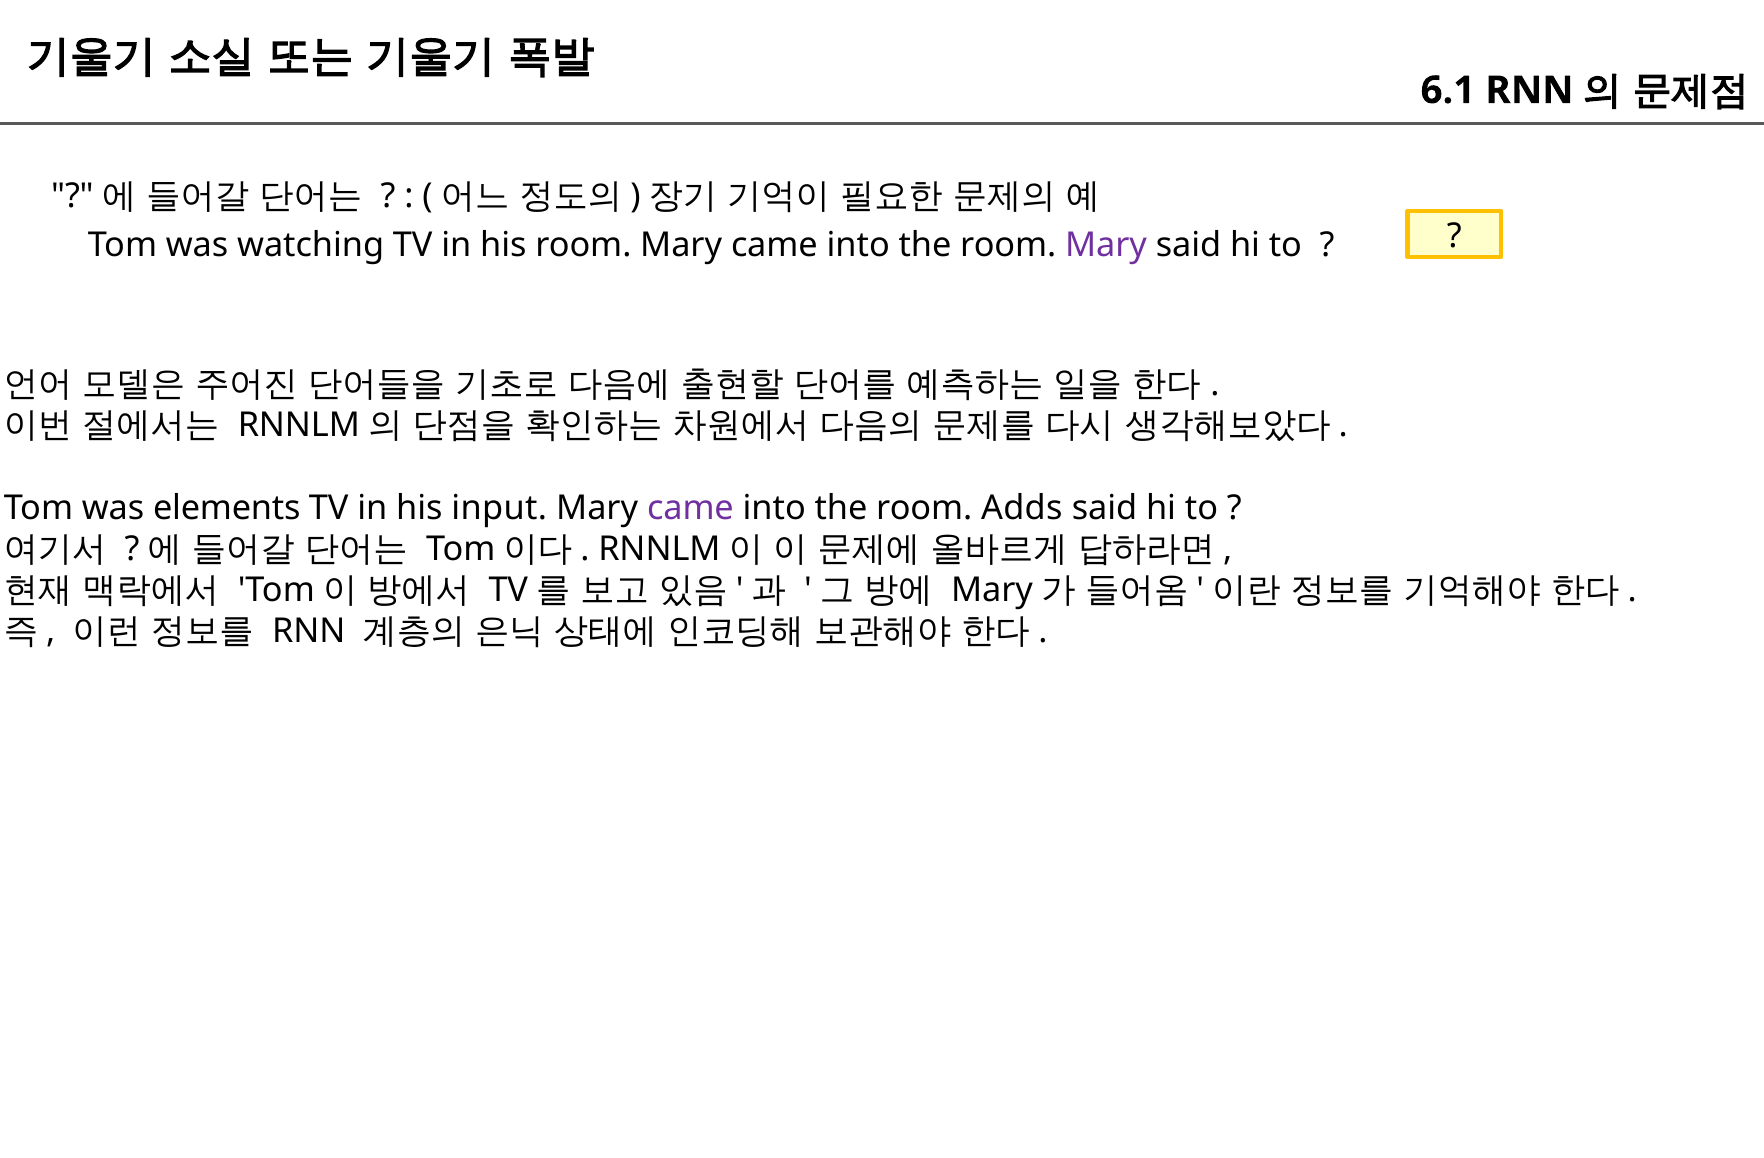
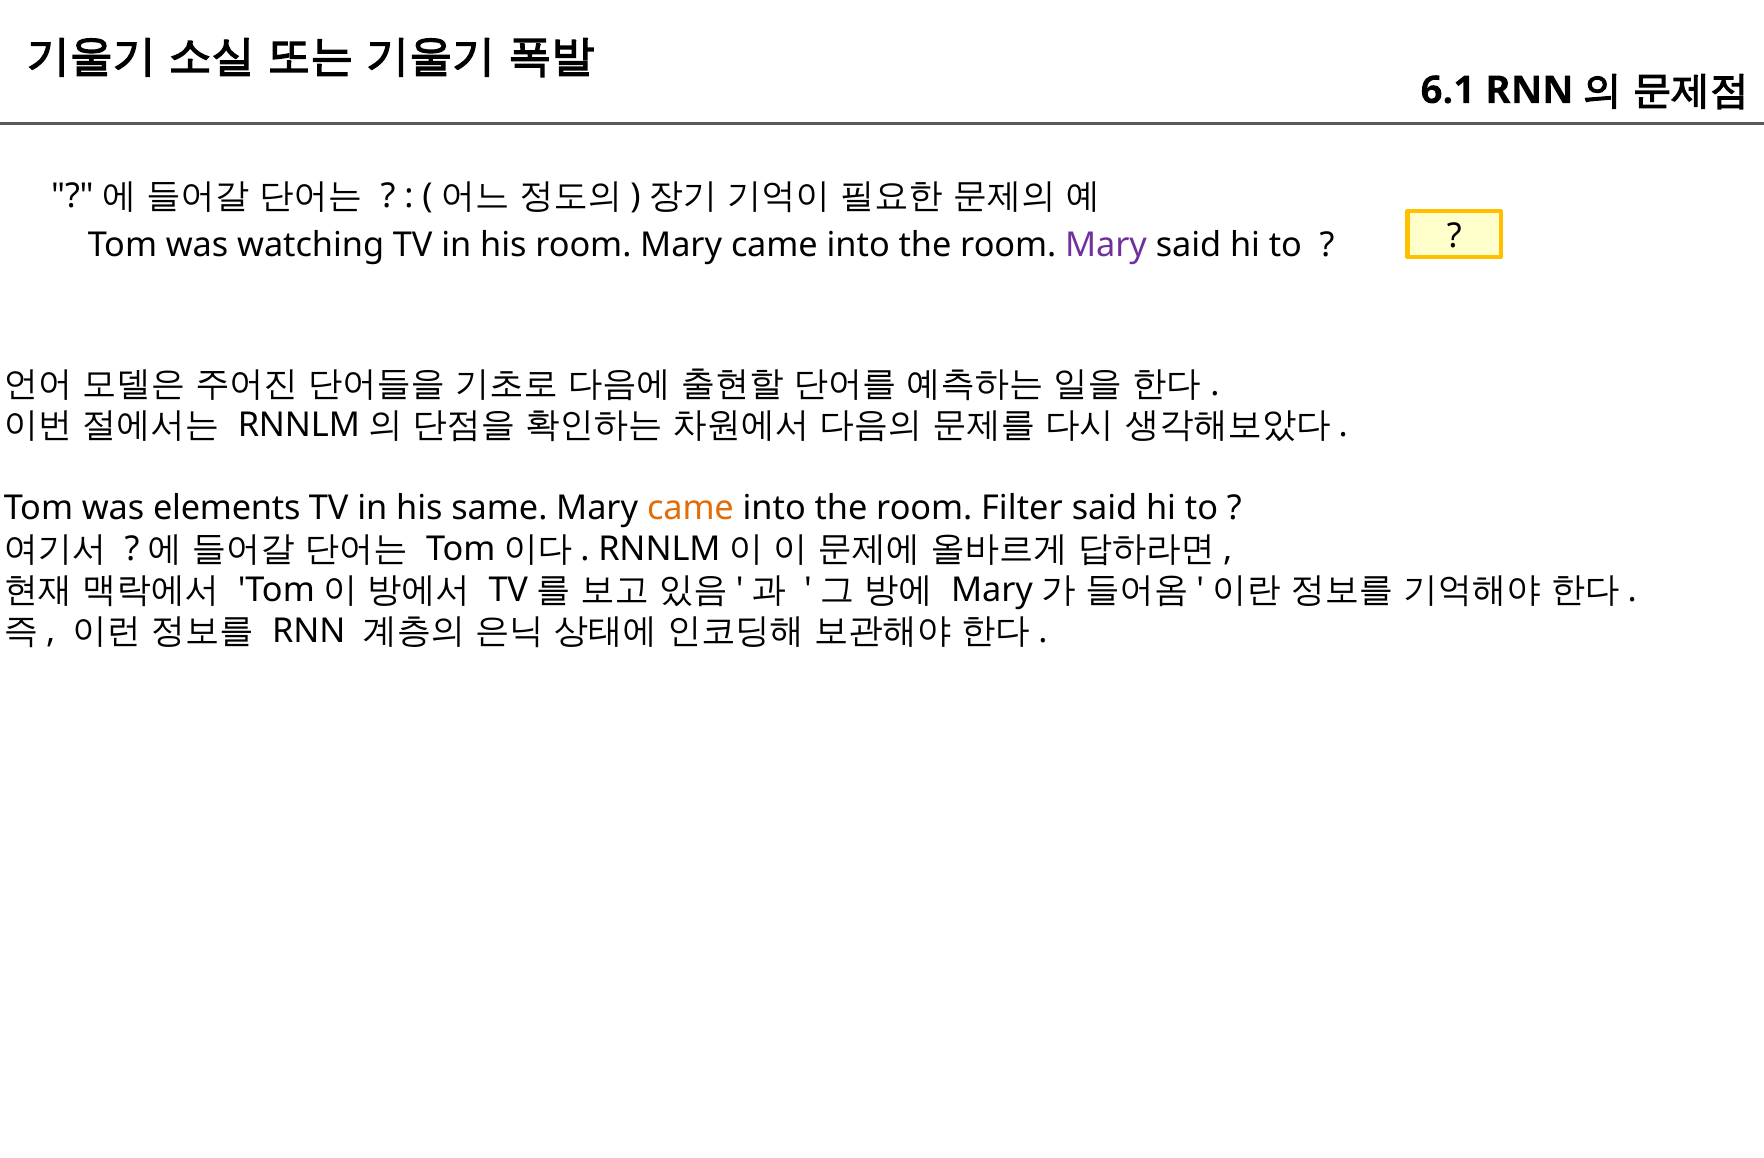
input: input -> same (499, 508)
came colour: purple -> orange (690, 508)
Adds: Adds -> Filter (1022, 508)
